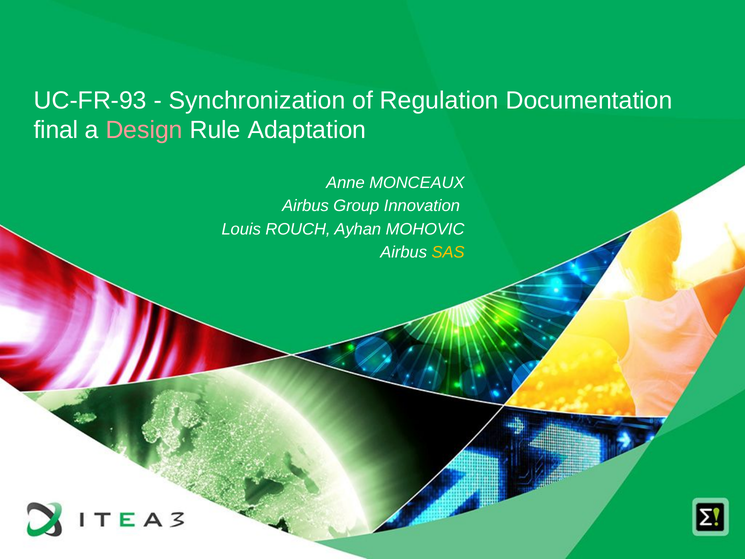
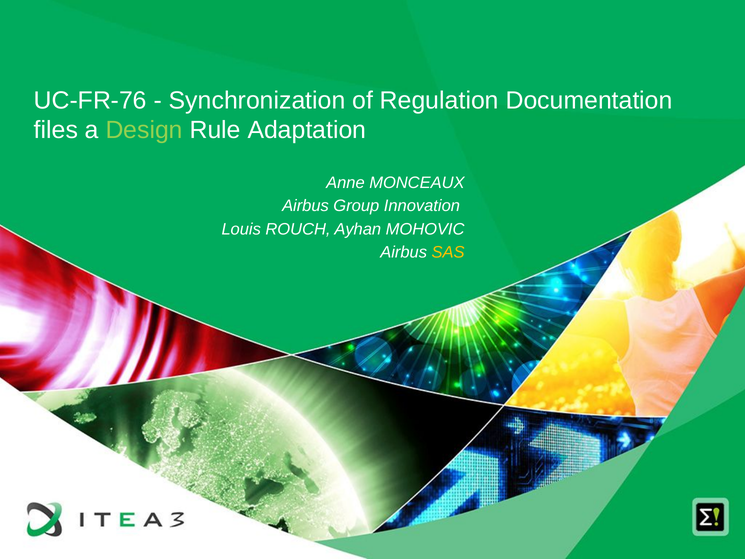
UC-FR-93: UC-FR-93 -> UC-FR-76 (90, 100)
final: final -> files (56, 130)
Design colour: pink -> light green (144, 130)
